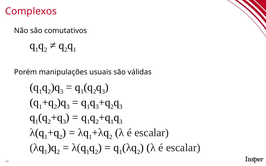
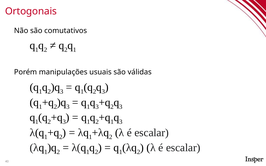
Complexos: Complexos -> Ortogonais (31, 11)
